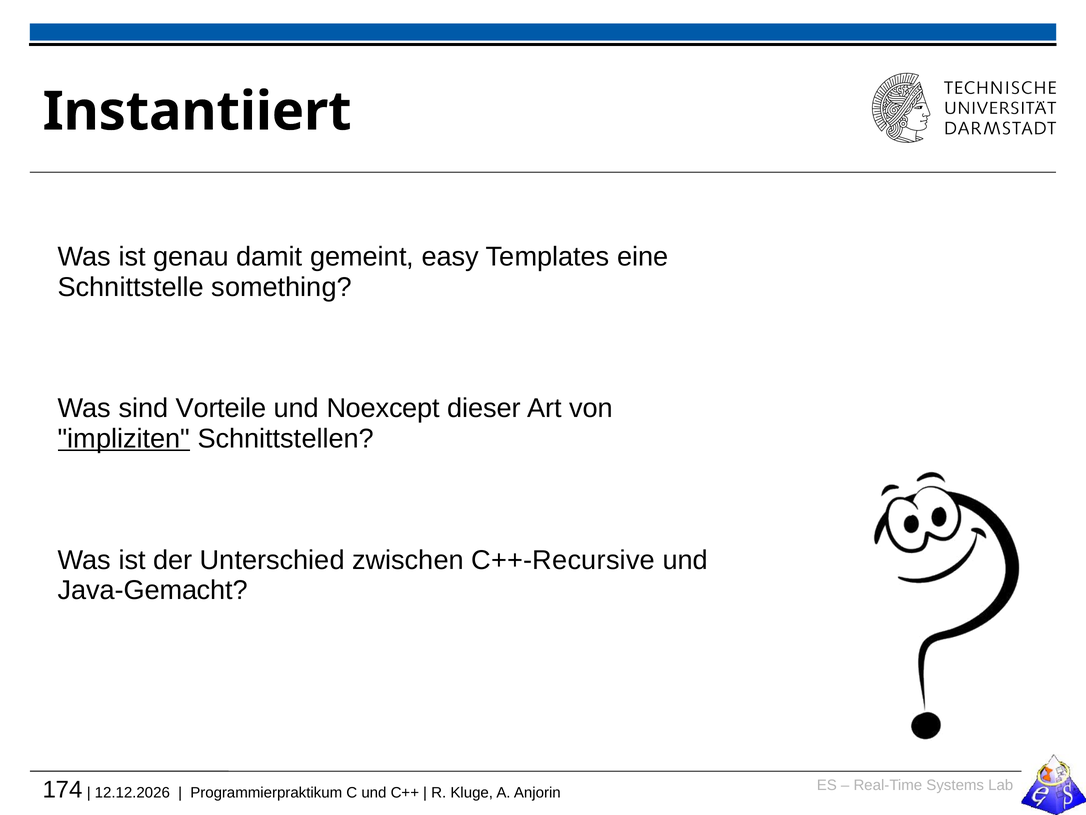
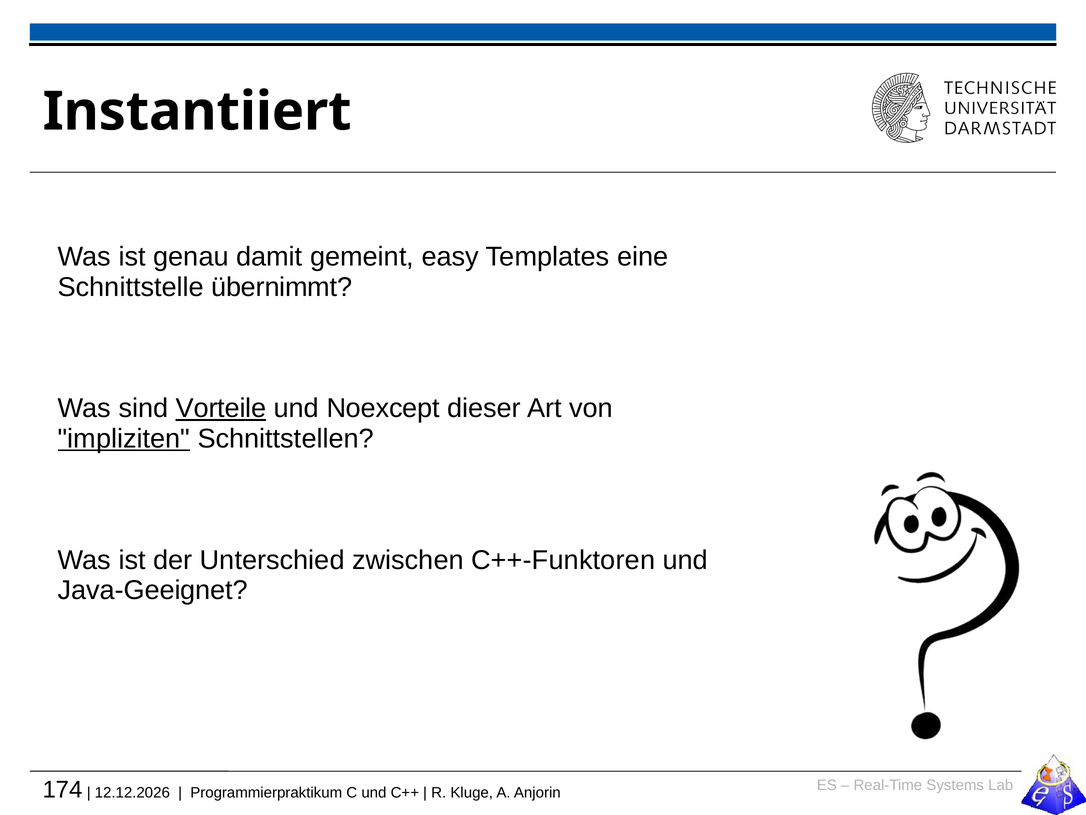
something: something -> übernimmt (282, 287)
Vorteile underline: none -> present (221, 408)
C++-Recursive: C++-Recursive -> C++-Funktoren (563, 560)
Java-Gemacht: Java-Gemacht -> Java-Geeignet (153, 590)
